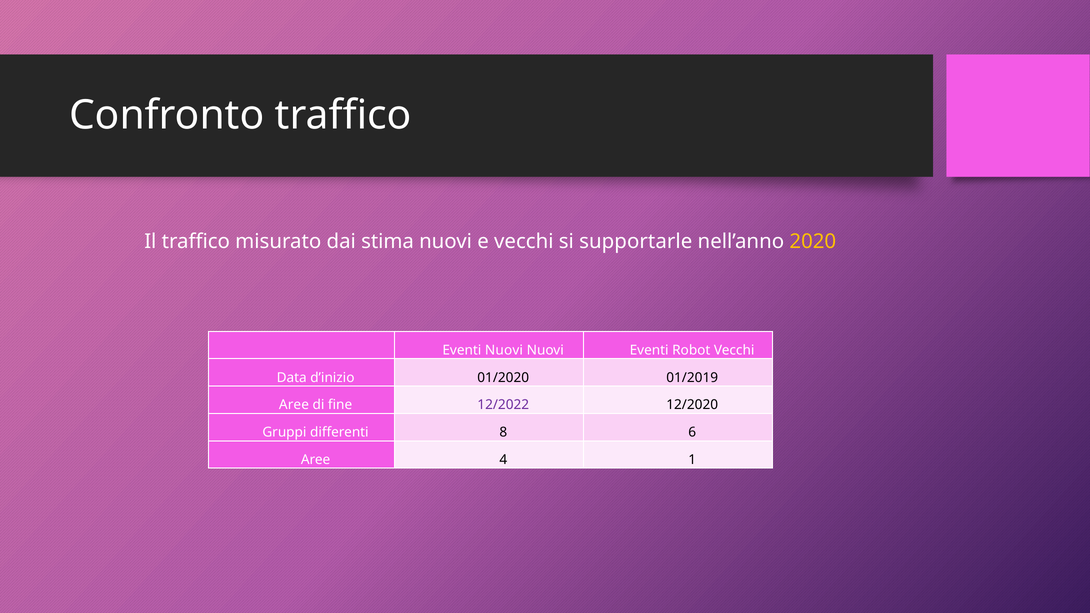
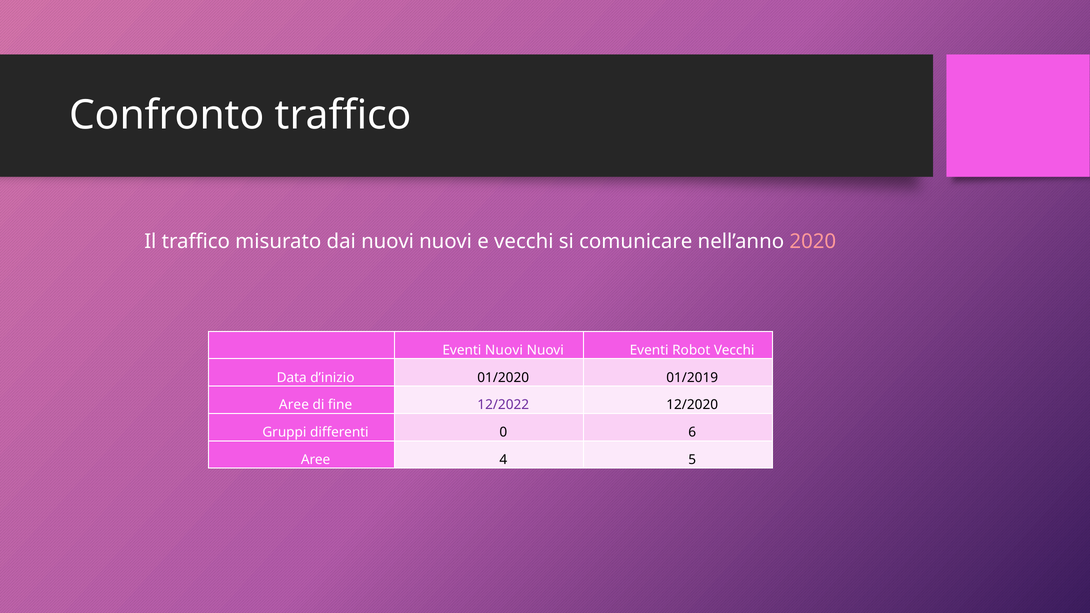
dai stima: stima -> nuovi (388, 242)
supportarle: supportarle -> comunicare (636, 242)
2020 colour: yellow -> pink (813, 242)
8: 8 -> 0 (503, 432)
1: 1 -> 5 (692, 460)
